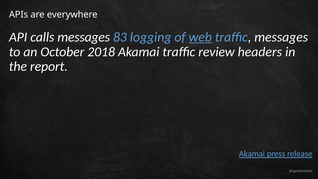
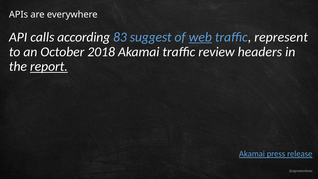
calls messages: messages -> according (84, 37)
logging: logging -> suggest (151, 37)
traffic messages: messages -> represent (281, 37)
report underline: none -> present (49, 66)
